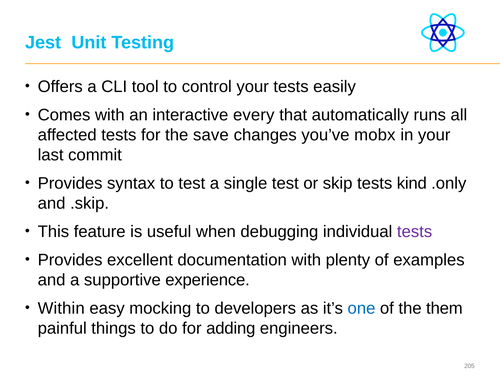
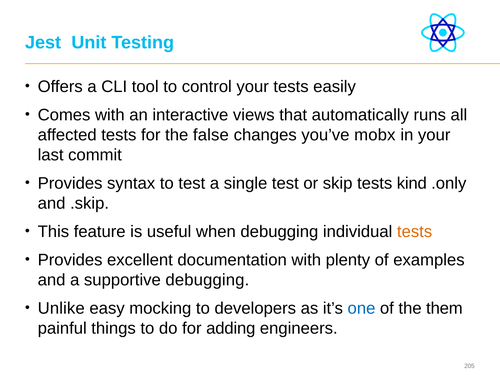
every: every -> views (254, 115)
save: save -> false (211, 135)
tests colour: purple -> orange (415, 232)
supportive experience: experience -> debugging (207, 280)
Within: Within -> Unlike (61, 308)
